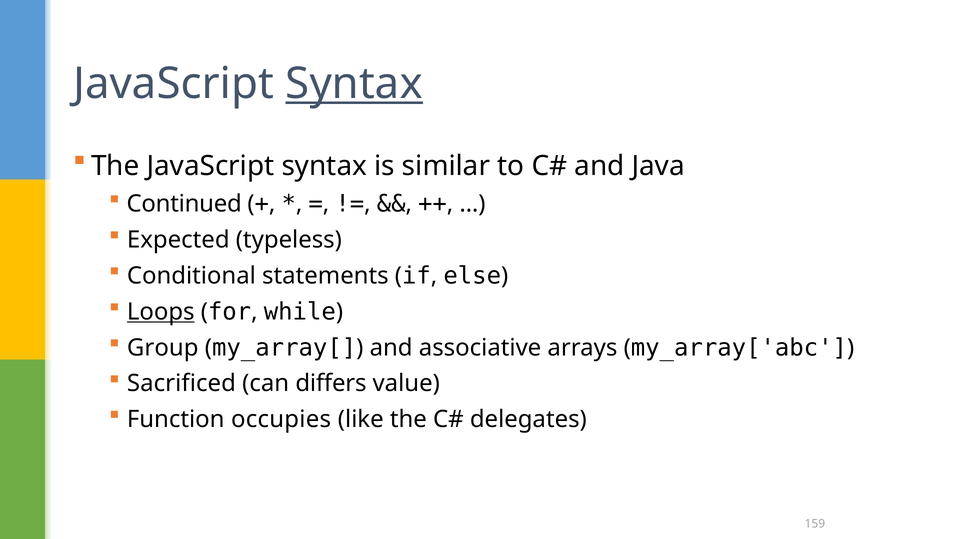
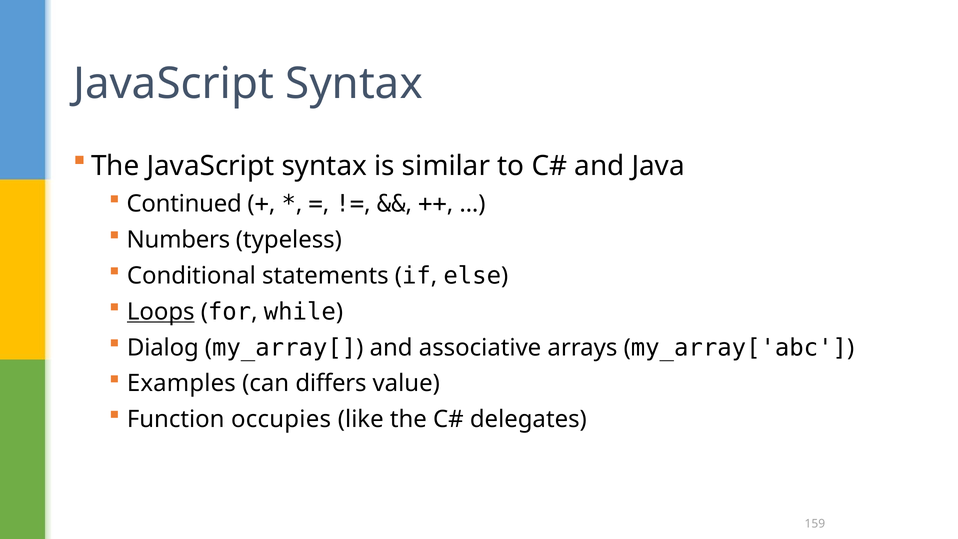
Syntax underline: present -> none (354, 84)
Expected: Expected -> Numbers (178, 240)
Group: Group -> Dialog (163, 348)
Sacrificed: Sacrificed -> Examples (181, 383)
